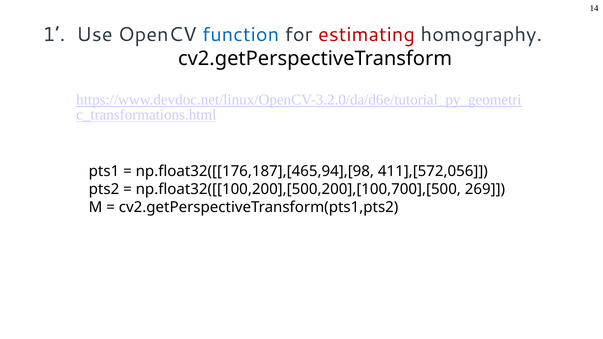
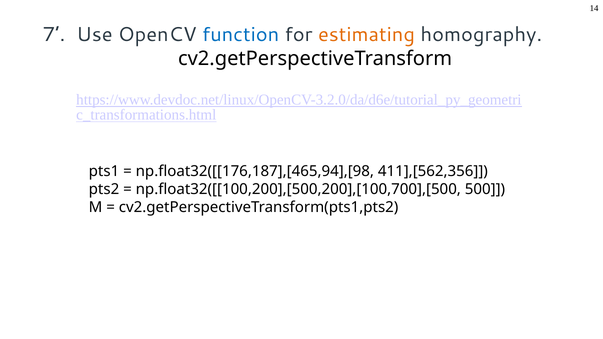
1: 1 -> 7 (54, 35)
estimating colour: red -> orange (366, 35)
411],[572,056: 411],[572,056 -> 411],[562,356 (433, 171)
269: 269 -> 500 (485, 189)
